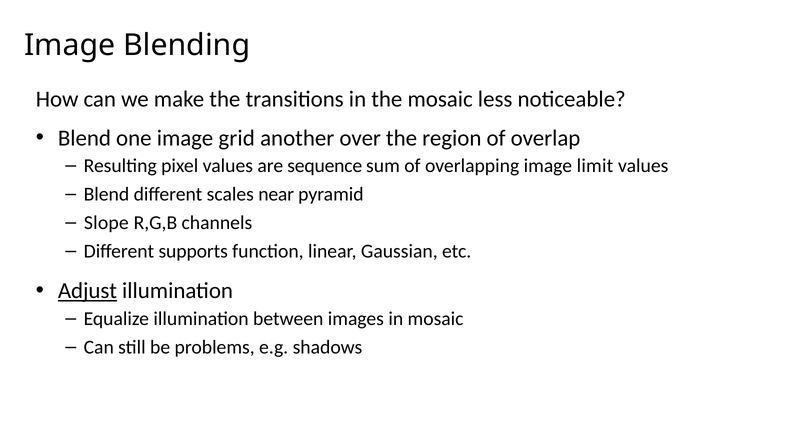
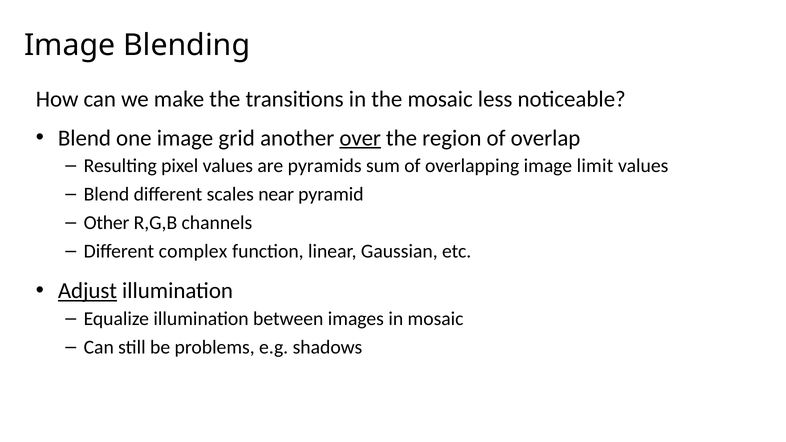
over underline: none -> present (360, 138)
sequence: sequence -> pyramids (325, 166)
Slope: Slope -> Other (107, 223)
supports: supports -> complex (193, 251)
